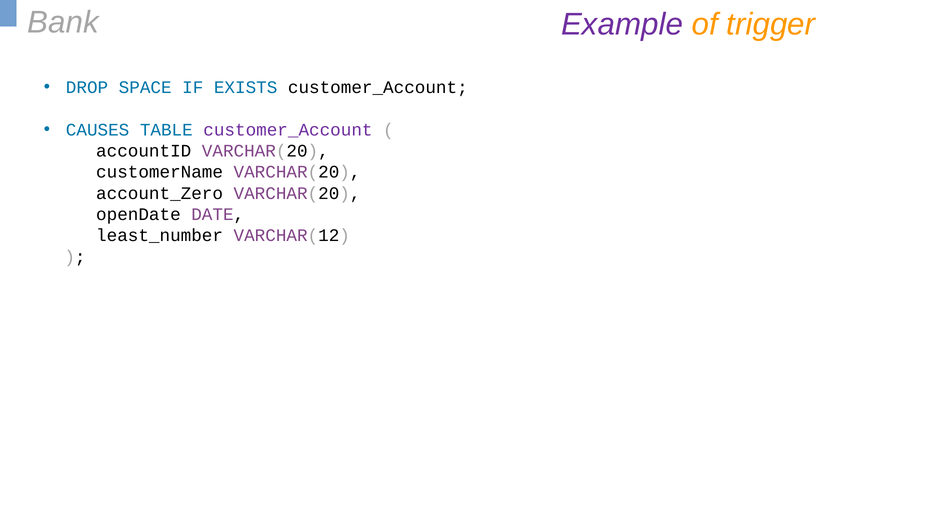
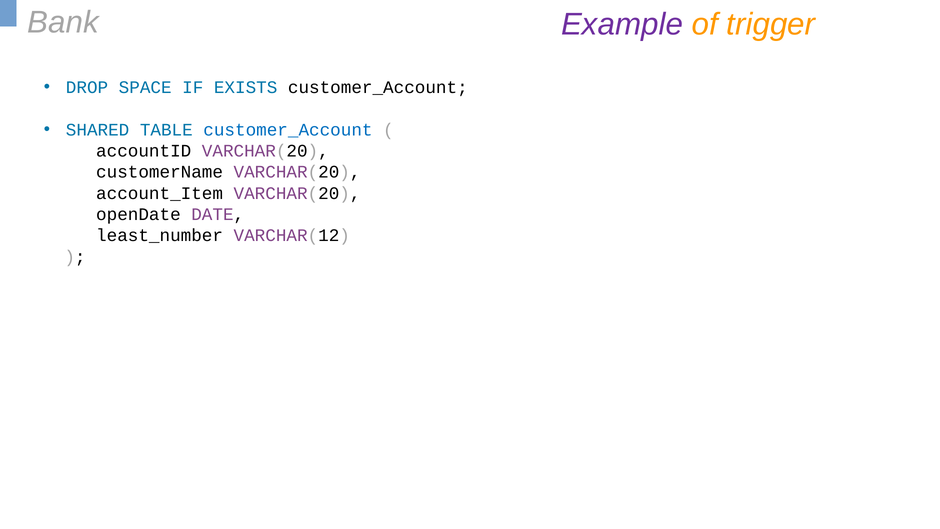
CAUSES: CAUSES -> SHARED (98, 130)
customer_Account colour: purple -> blue (288, 130)
account_Zero: account_Zero -> account_Item (160, 193)
